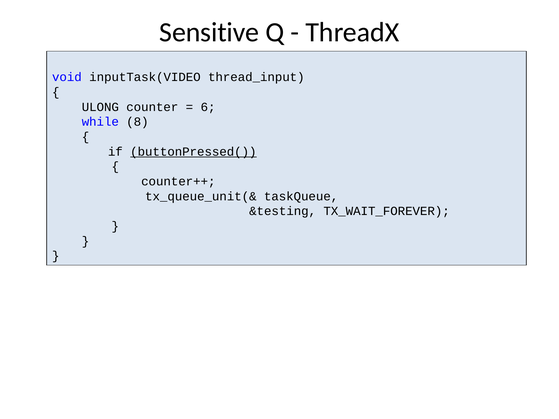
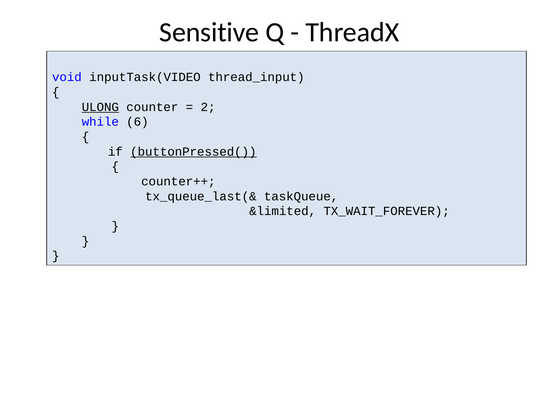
ULONG underline: none -> present (100, 107)
6: 6 -> 2 (208, 107)
8: 8 -> 6 (137, 122)
tx_queue_unit(&: tx_queue_unit(& -> tx_queue_last(& (201, 196)
&testing: &testing -> &limited (283, 211)
